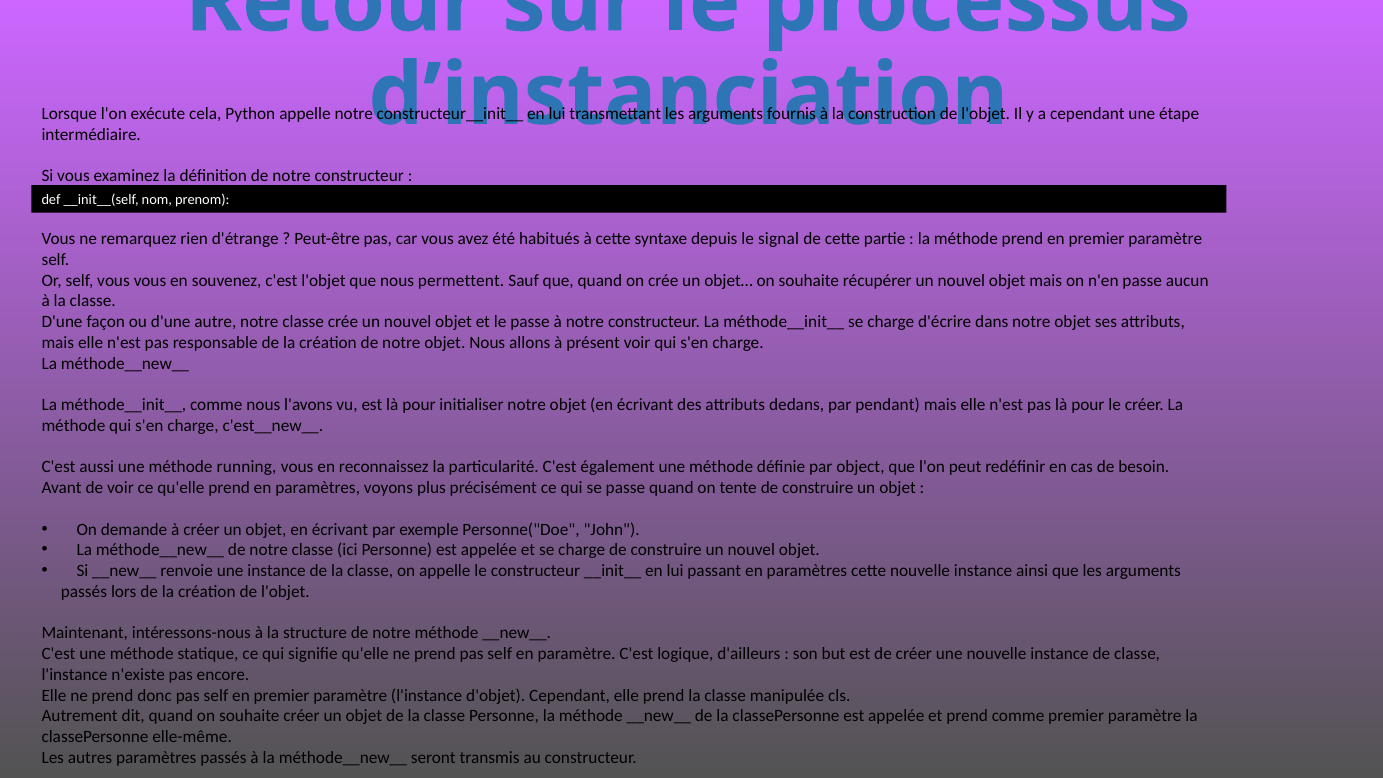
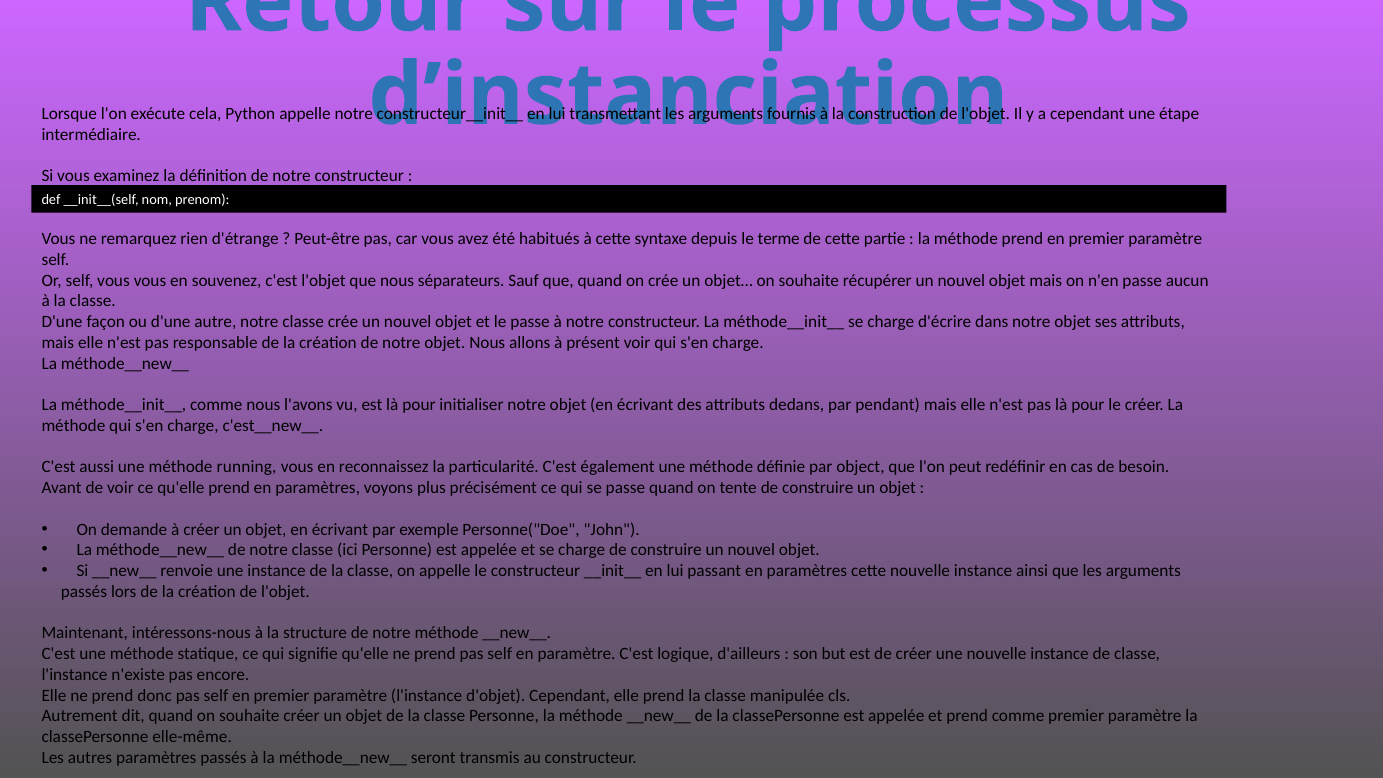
signal: signal -> terme (779, 239)
permettent: permettent -> séparateurs (461, 280)
